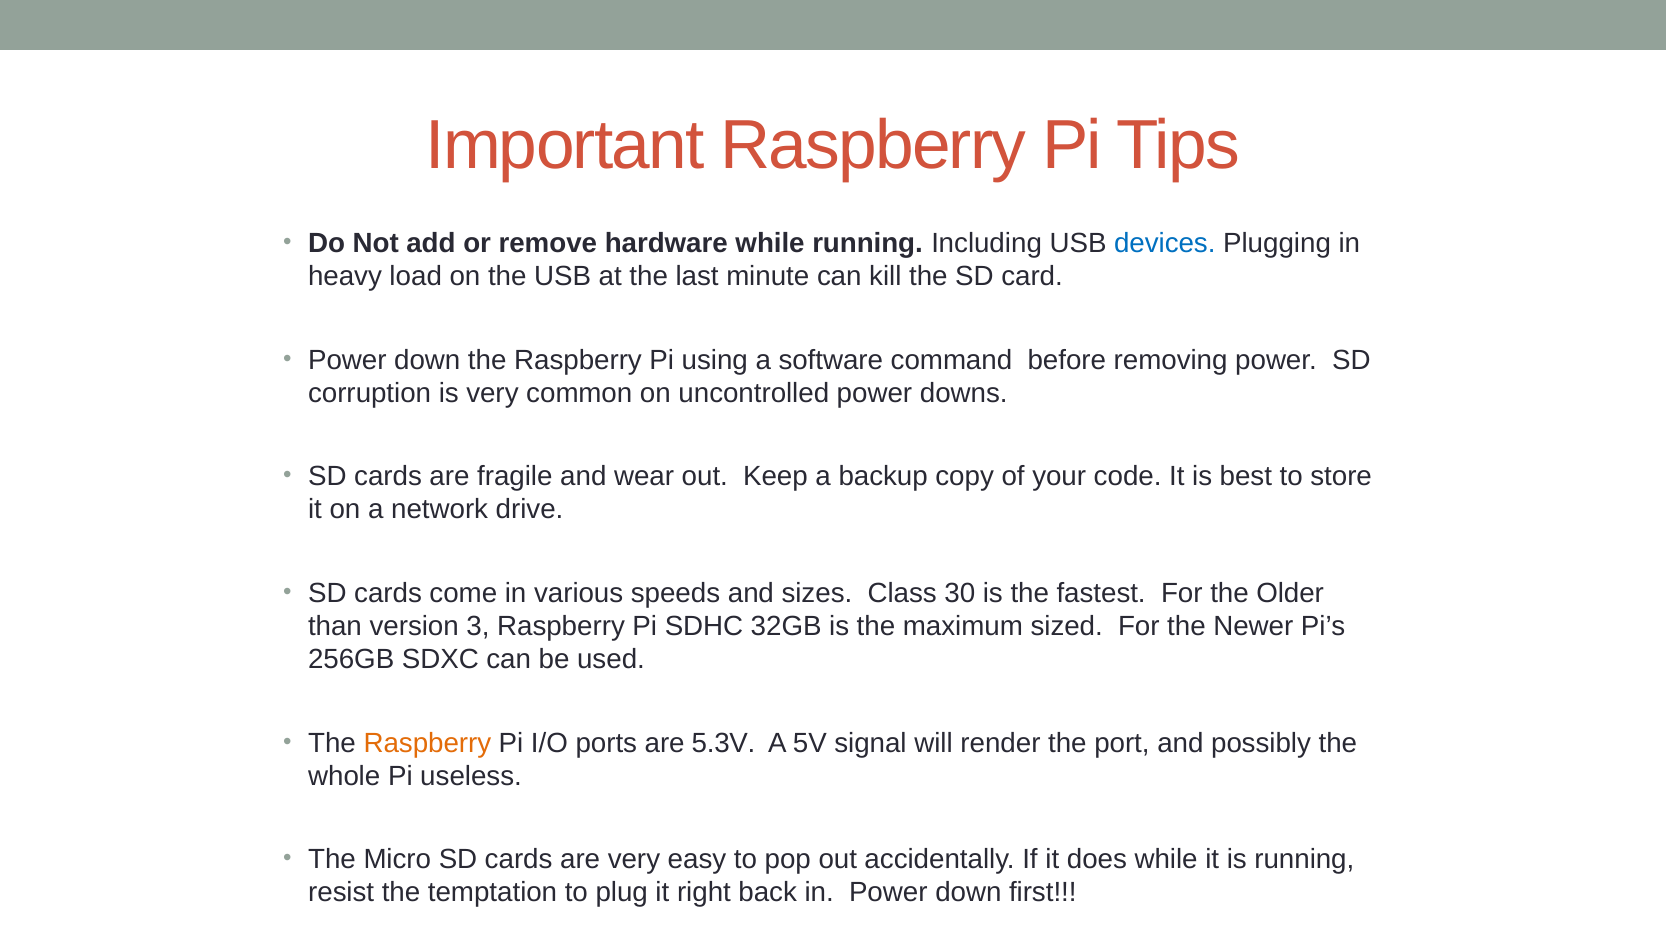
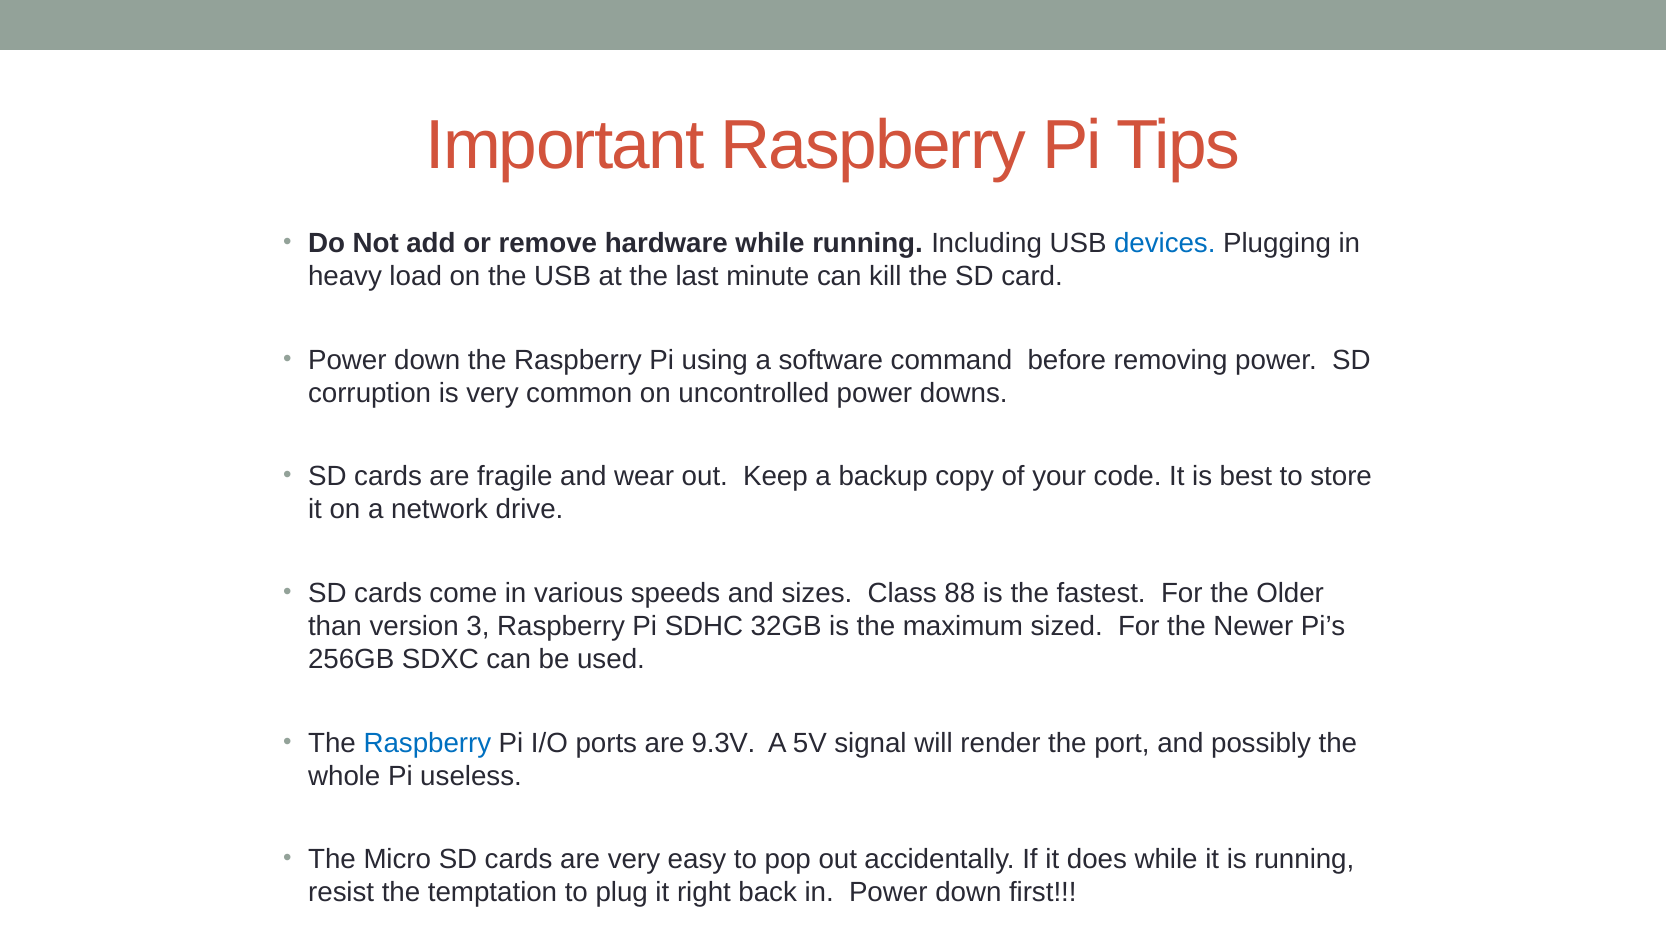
30: 30 -> 88 (960, 593)
Raspberry colour: orange -> blue (427, 743)
5.3V: 5.3V -> 9.3V (723, 743)
